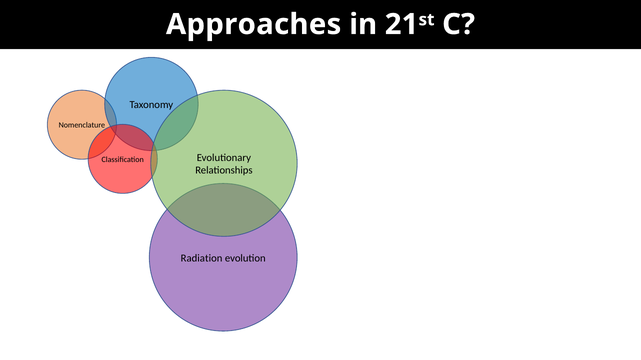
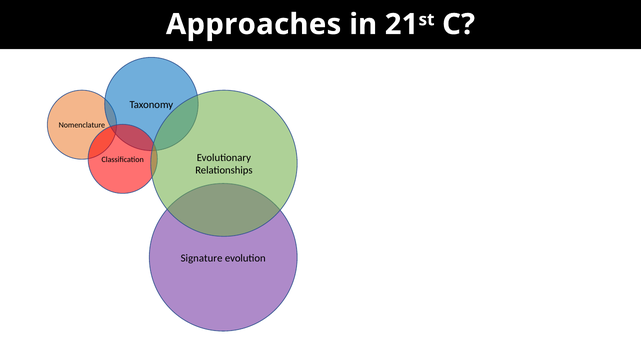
Radiation: Radiation -> Signature (202, 258)
